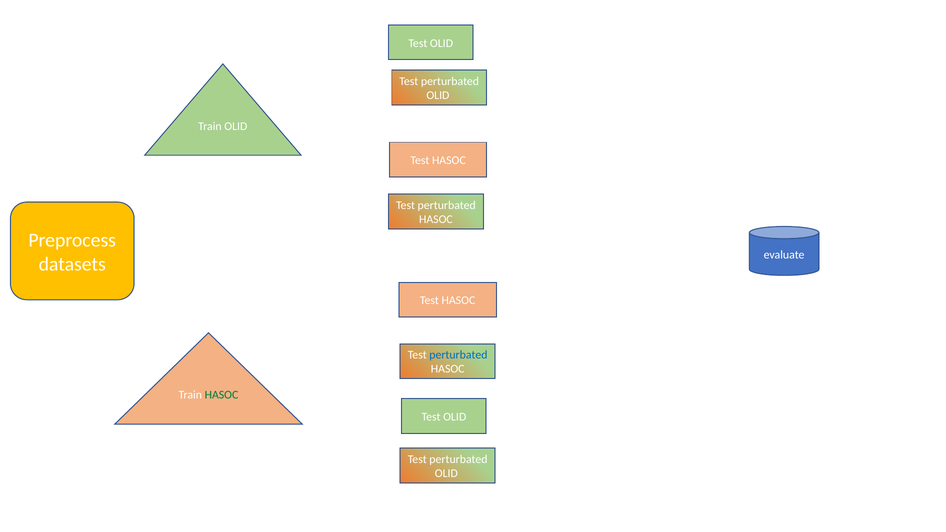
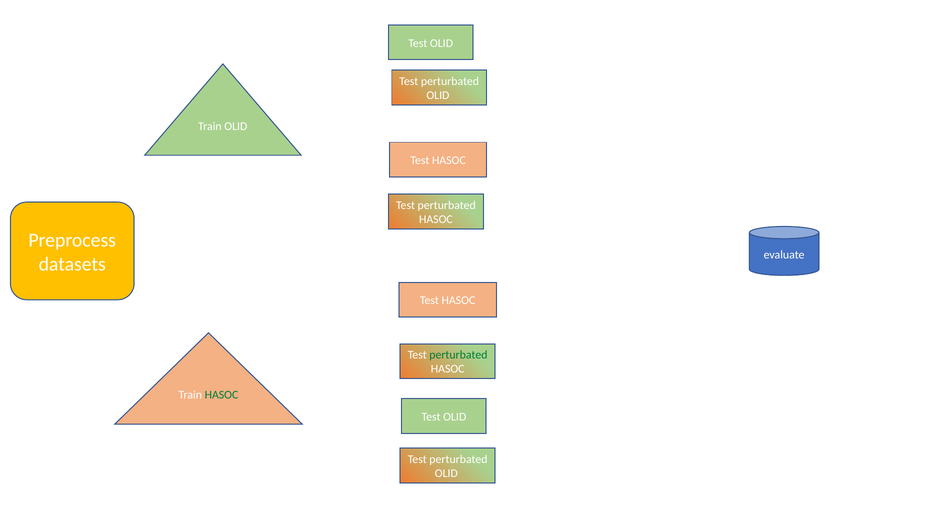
perturbated colour: blue -> green (458, 355)
